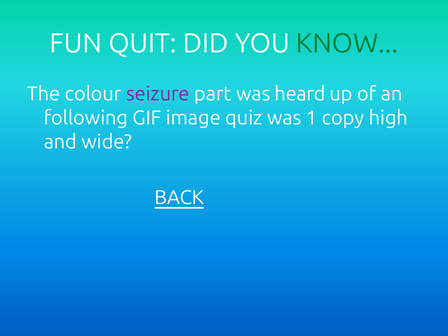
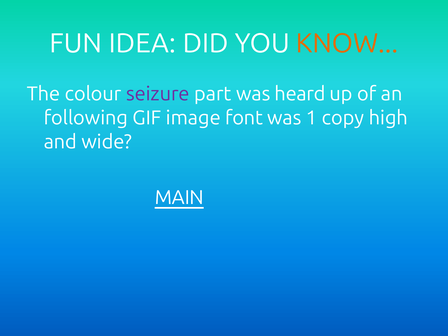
QUIT: QUIT -> IDEA (142, 43)
KNOW colour: green -> orange (347, 43)
quiz: quiz -> font (244, 118)
BACK: BACK -> MAIN (179, 198)
